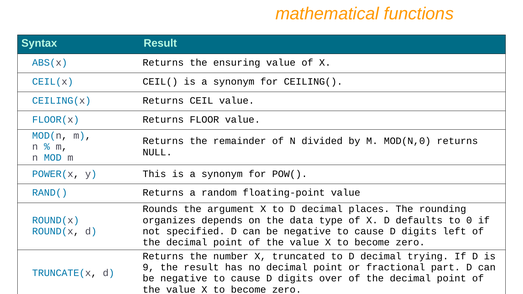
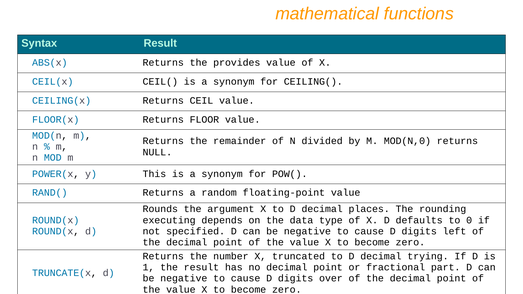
ensuring: ensuring -> provides (237, 63)
organizes: organizes -> executing (169, 220)
9: 9 -> 1 (149, 267)
